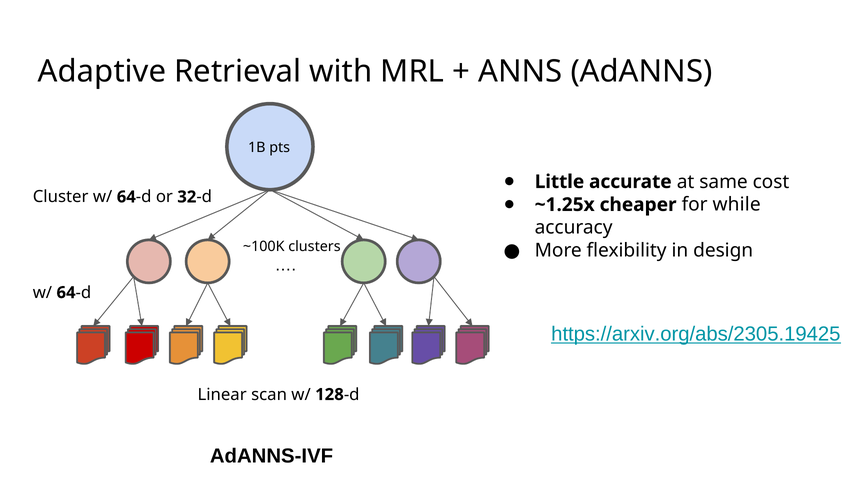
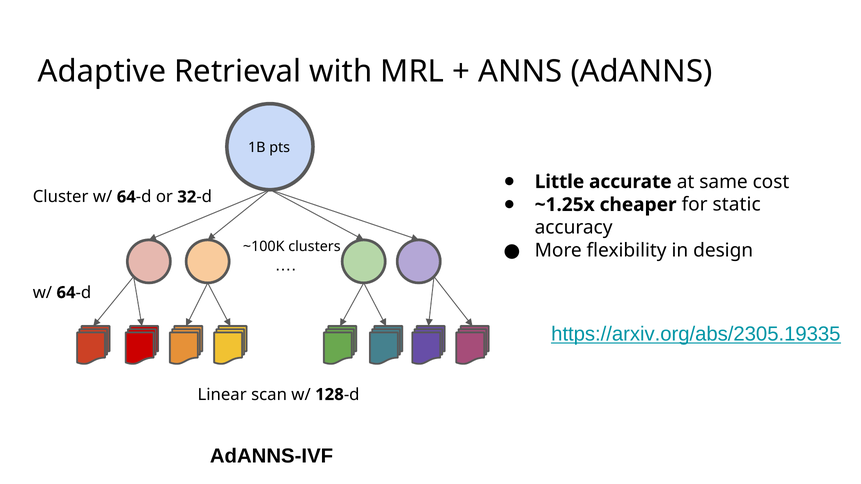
while: while -> static (737, 205)
https://arxiv.org/abs/2305.19425: https://arxiv.org/abs/2305.19425 -> https://arxiv.org/abs/2305.19335 (696, 334)
